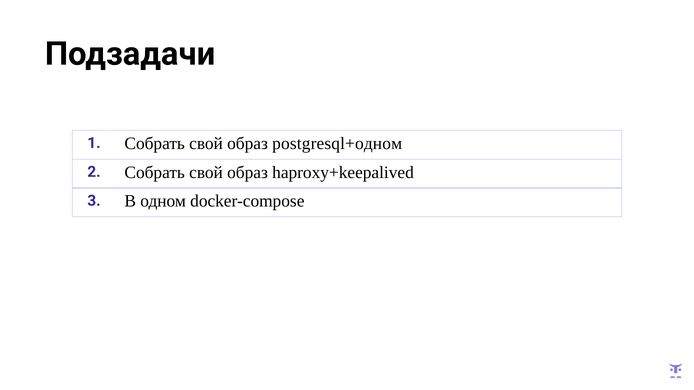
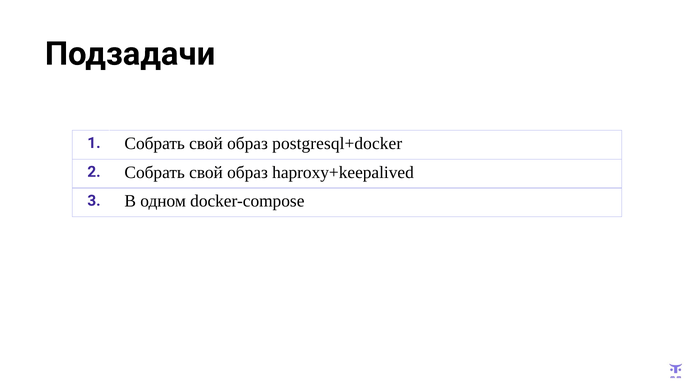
postgresql+одном: postgresql+одном -> postgresql+docker (337, 144)
